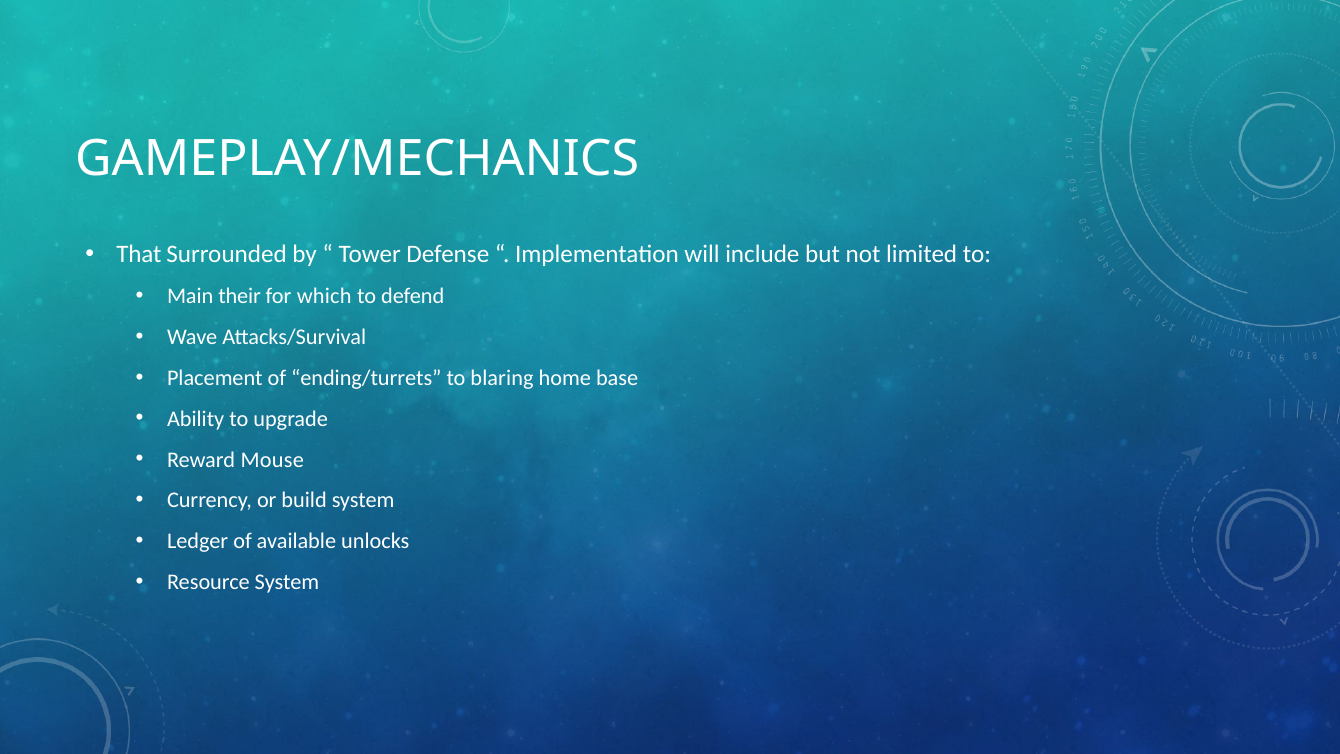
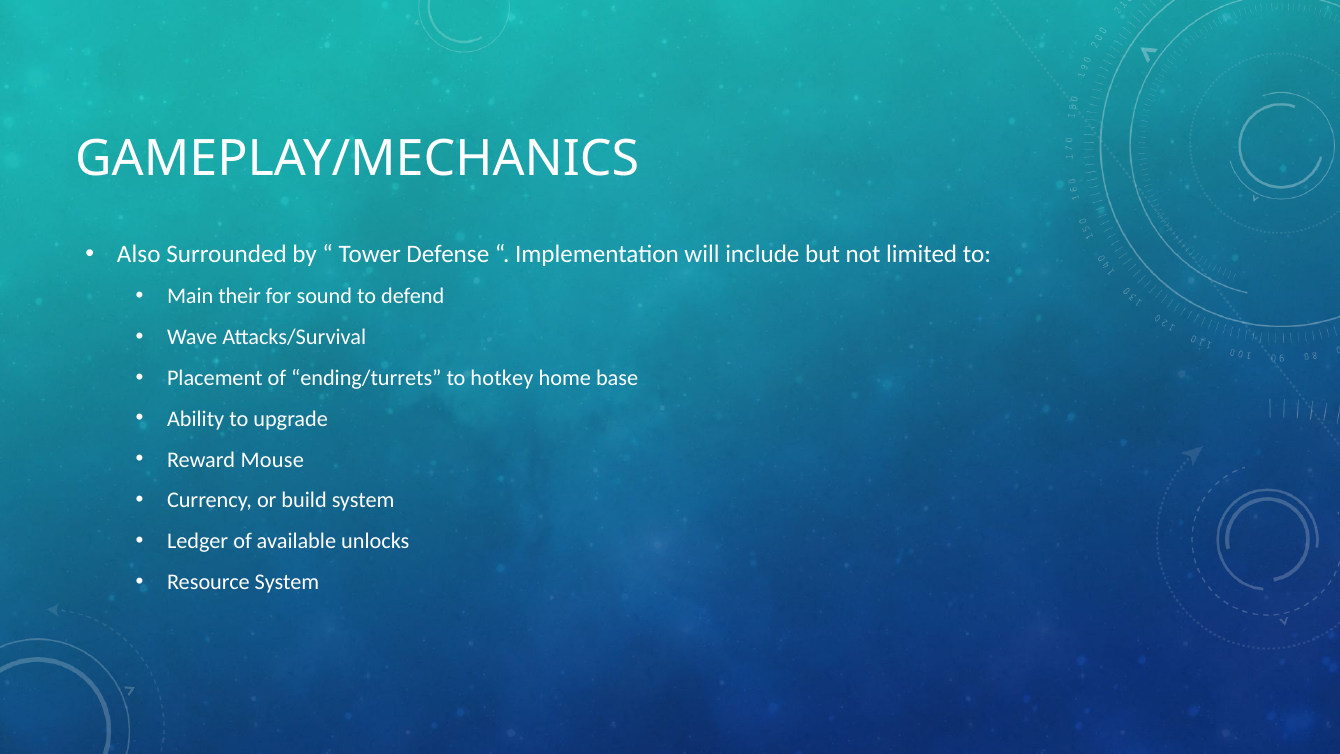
That: That -> Also (139, 254)
which: which -> sound (324, 297)
blaring: blaring -> hotkey (502, 378)
